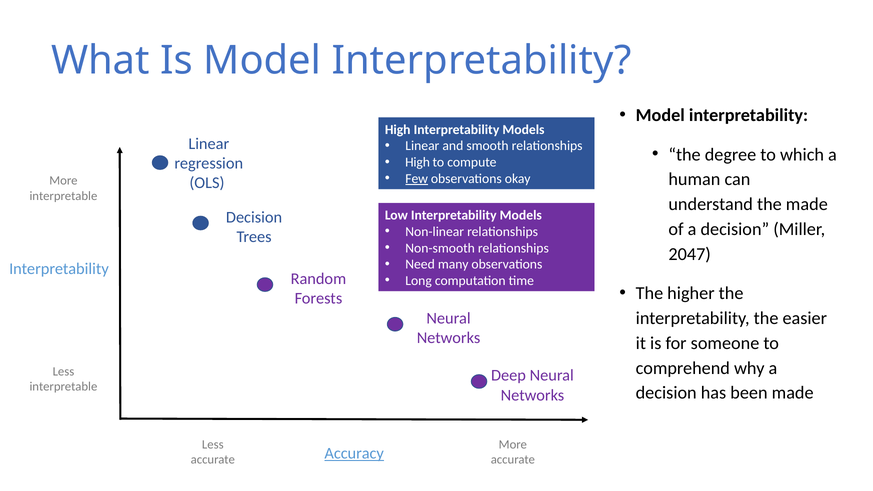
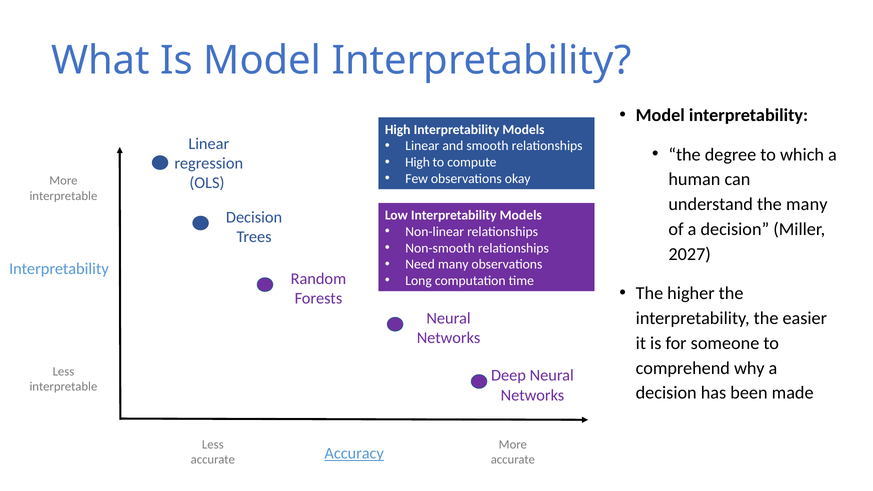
Few underline: present -> none (417, 179)
the made: made -> many (807, 204)
2047: 2047 -> 2027 (690, 254)
